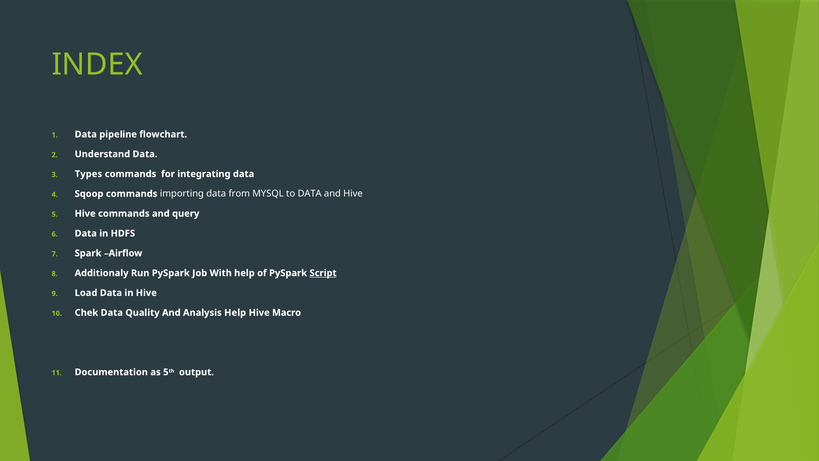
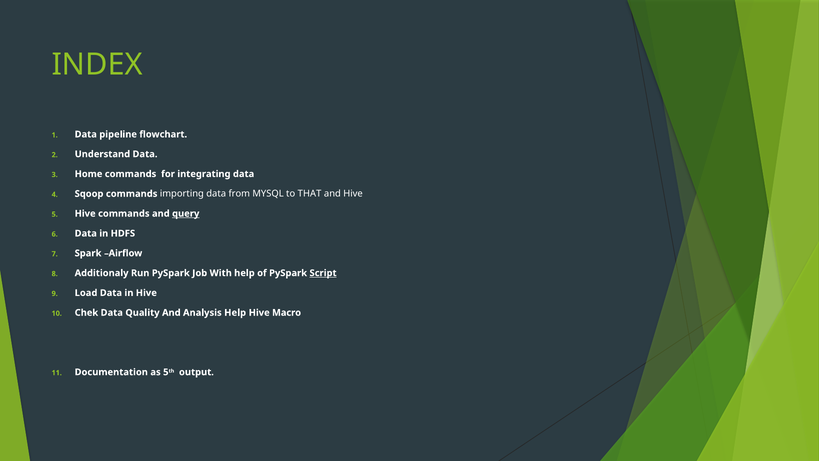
Types: Types -> Home (89, 174)
to DATA: DATA -> THAT (310, 194)
query underline: none -> present (186, 213)
